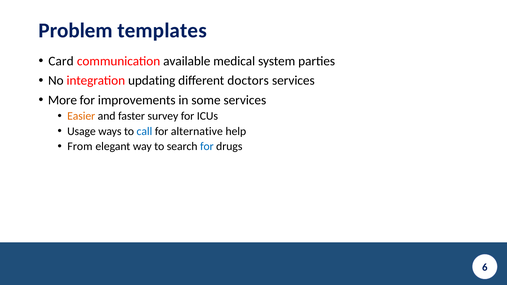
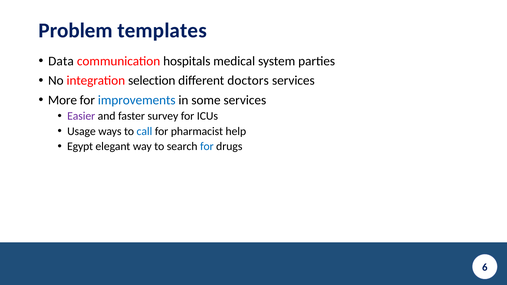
Card: Card -> Data (61, 61)
available: available -> hospitals (187, 61)
updating: updating -> selection (152, 81)
improvements colour: black -> blue (137, 100)
Easier colour: orange -> purple (81, 116)
alternative: alternative -> pharmacist (197, 131)
From: From -> Egypt (80, 147)
